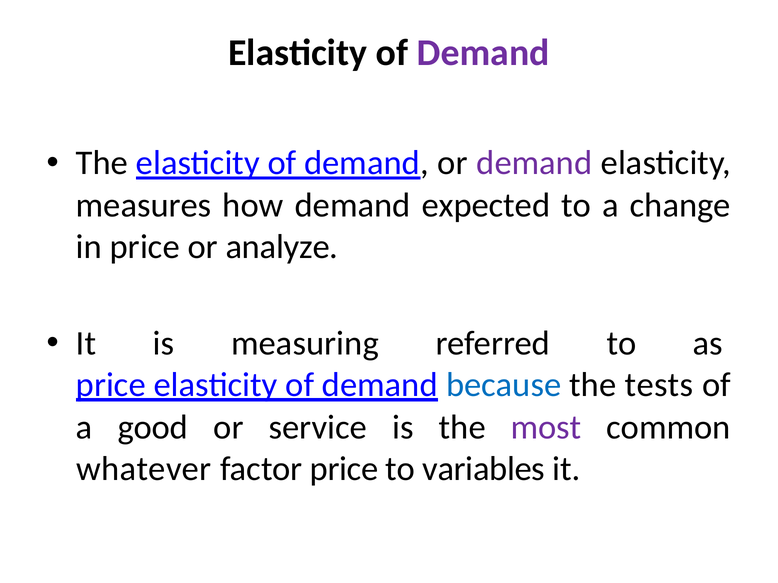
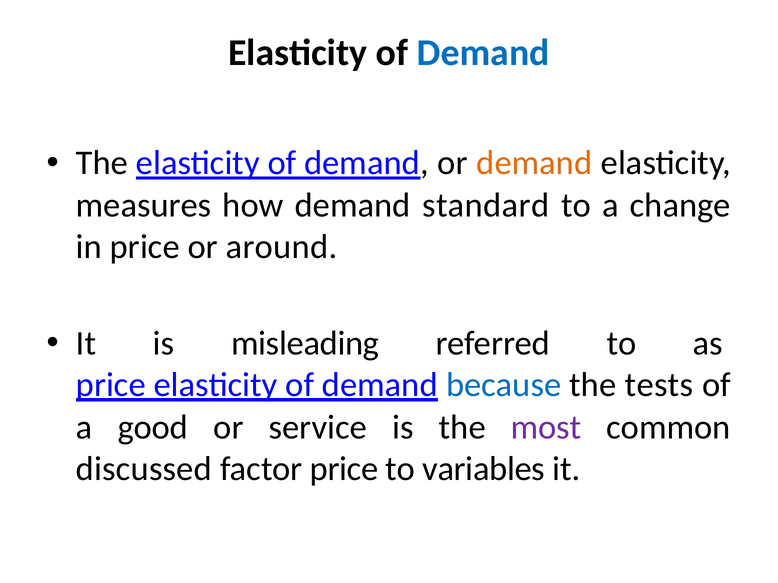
Demand colour: purple -> blue (483, 53)
demand colour: purple -> orange (534, 163)
expected: expected -> standard (486, 205)
analyze: analyze -> around (282, 247)
measuring: measuring -> misleading (305, 344)
whatever: whatever -> discussed (144, 469)
